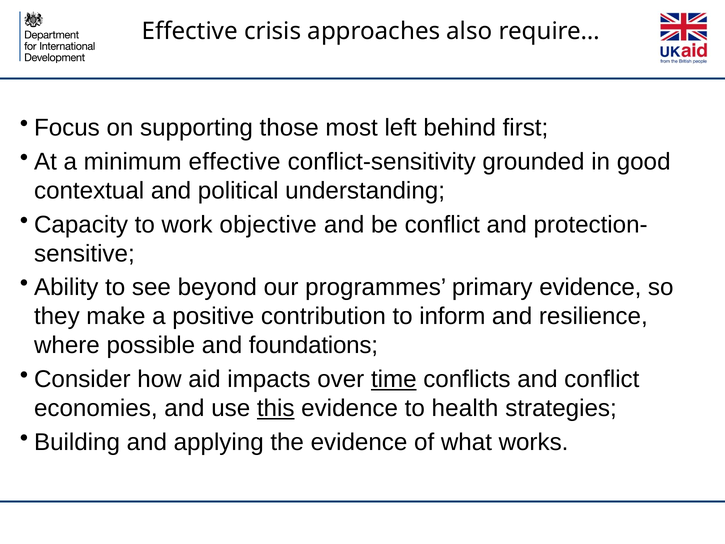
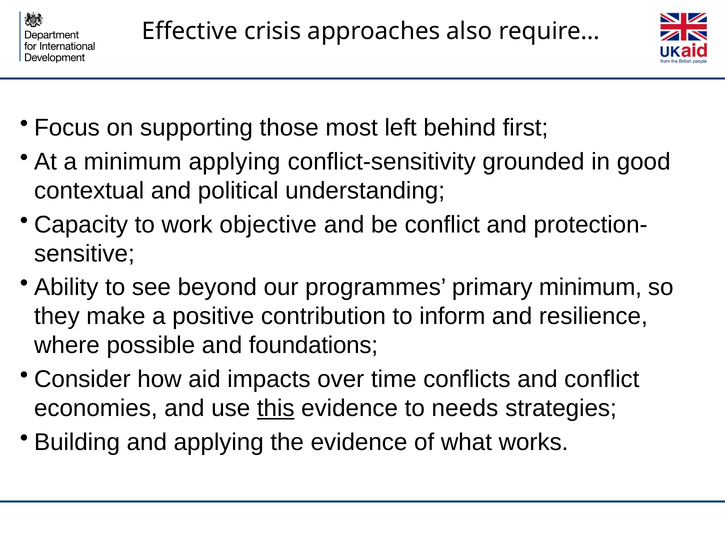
minimum effective: effective -> applying (235, 162)
primary evidence: evidence -> minimum (590, 287)
time underline: present -> none (394, 379)
health: health -> needs (465, 408)
